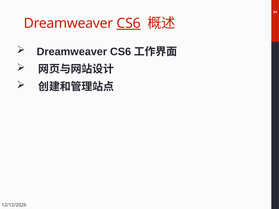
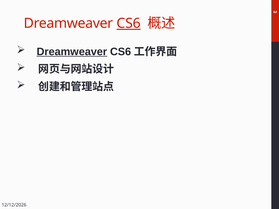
Dreamweaver underline: none -> present (72, 52)
